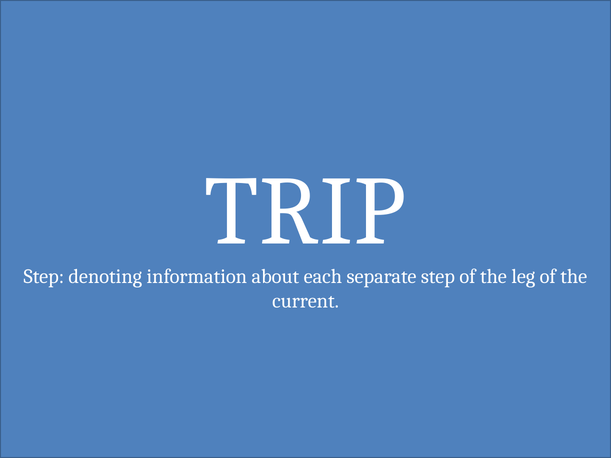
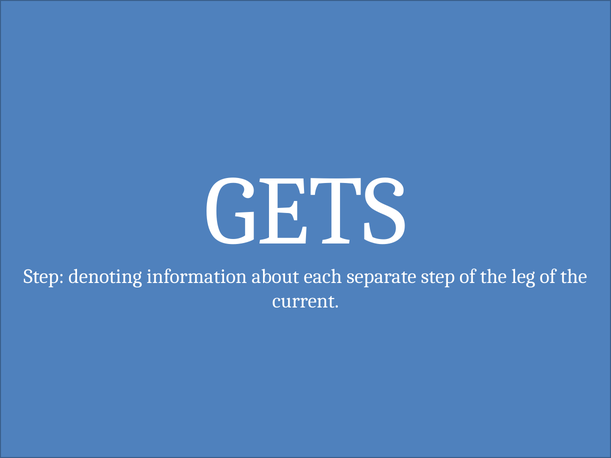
TRIP: TRIP -> GETS (306, 211)
